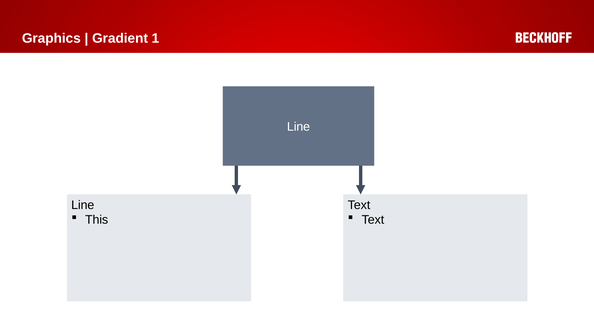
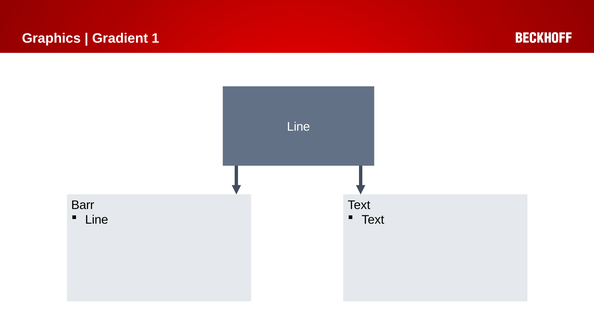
Line: Line -> Barr (83, 205)
This: This -> Line (97, 220)
